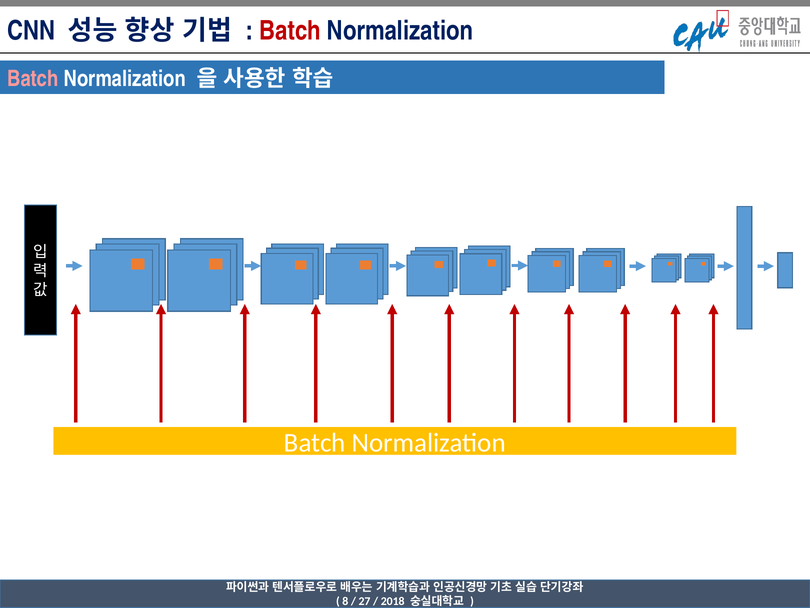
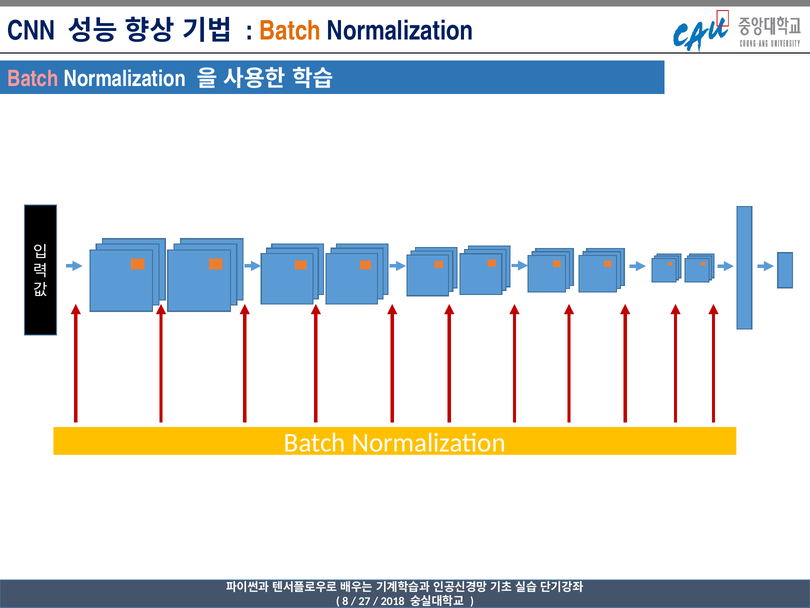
Batch colour: red -> orange (290, 31)
